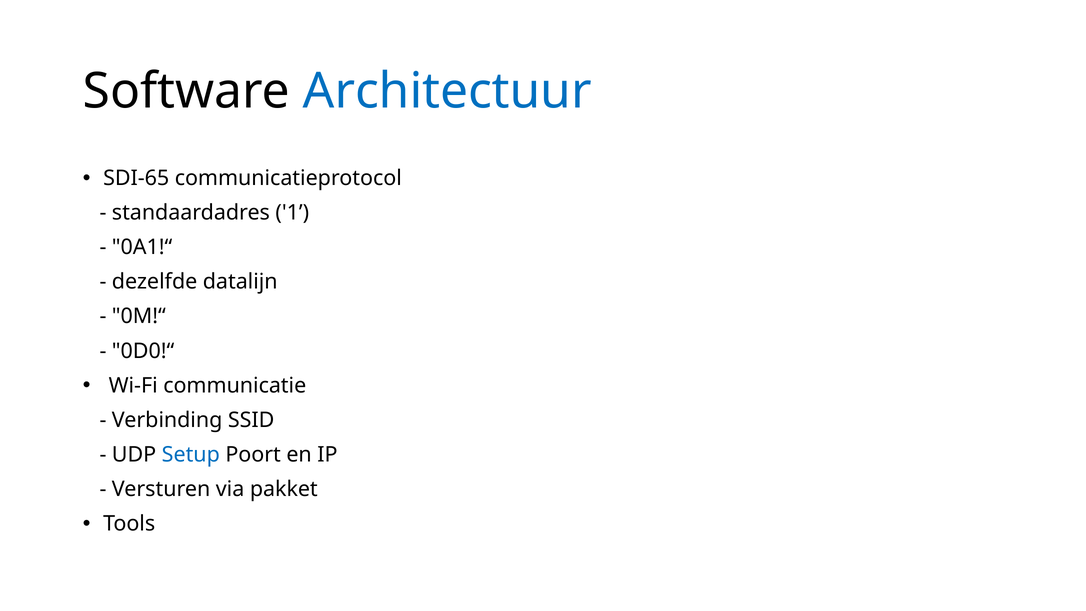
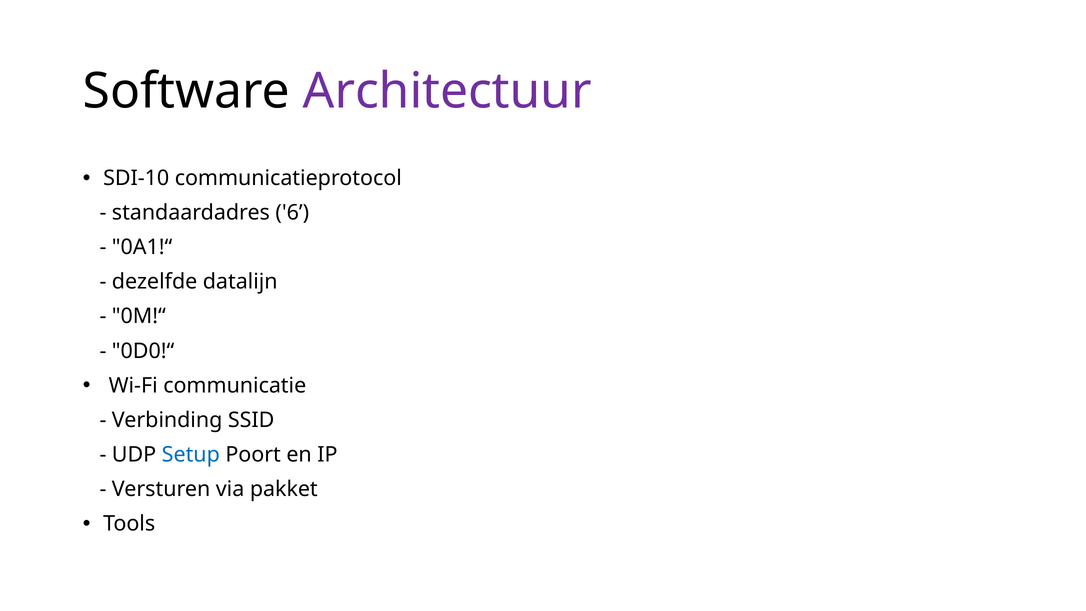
Architectuur colour: blue -> purple (447, 91)
SDI-65: SDI-65 -> SDI-10 (136, 178)
1: 1 -> 6 (292, 213)
